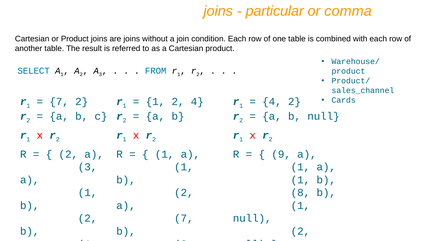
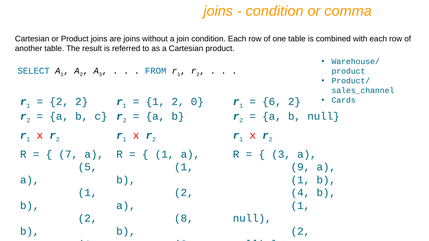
particular: particular -> condition (275, 11)
7: 7 -> 2 (59, 102)
2 4: 4 -> 0 (197, 102)
4: 4 -> 6 (272, 102)
2: 2 -> 7 (68, 154)
9: 9 -> 3 (281, 154)
3: 3 -> 5 (88, 167)
1: 1 -> 9 (300, 167)
8: 8 -> 4 (300, 193)
7: 7 -> 8 (184, 219)
